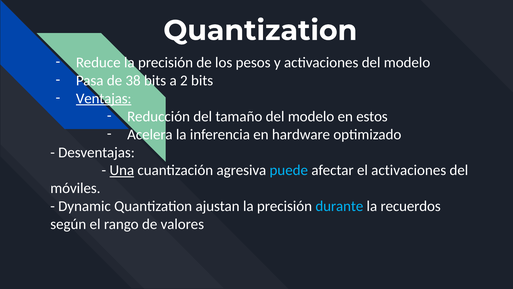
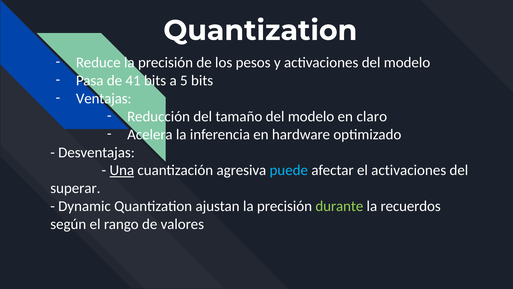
38: 38 -> 41 (133, 80)
2: 2 -> 5 (184, 80)
Ventajas underline: present -> none (104, 98)
estos: estos -> claro (372, 116)
móviles: móviles -> superar (75, 188)
durante colour: light blue -> light green (339, 206)
